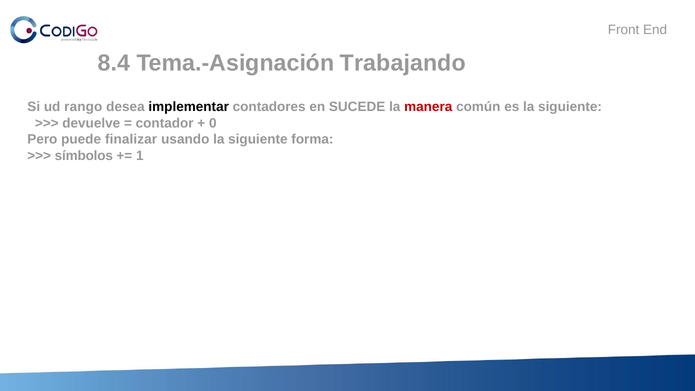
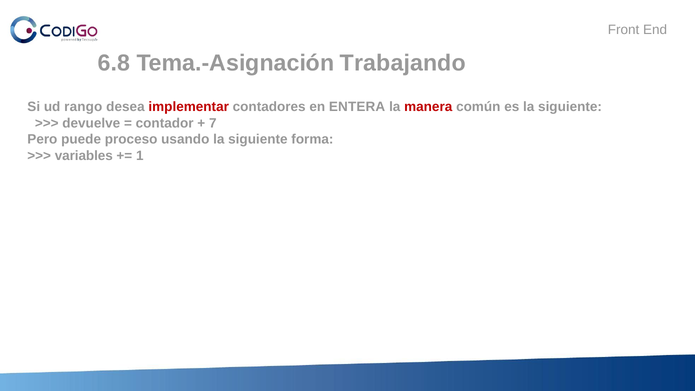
8.4: 8.4 -> 6.8 (114, 63)
implementar colour: black -> red (189, 107)
SUCEDE: SUCEDE -> ENTERA (357, 107)
0: 0 -> 7 (213, 123)
finalizar: finalizar -> proceso (131, 139)
símbolos: símbolos -> variables (84, 156)
